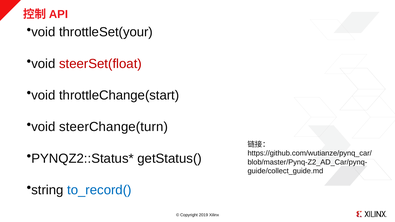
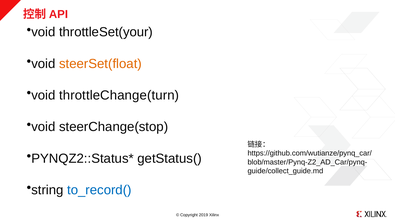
steerSet(float colour: red -> orange (100, 64)
throttleChange(start: throttleChange(start -> throttleChange(turn (119, 95)
steerChange(turn: steerChange(turn -> steerChange(stop (114, 127)
